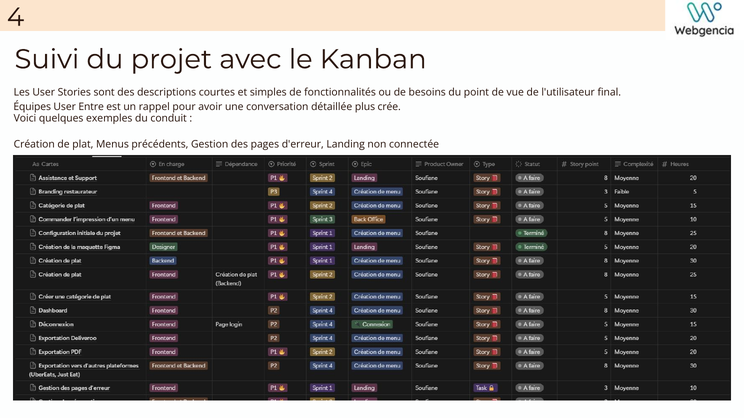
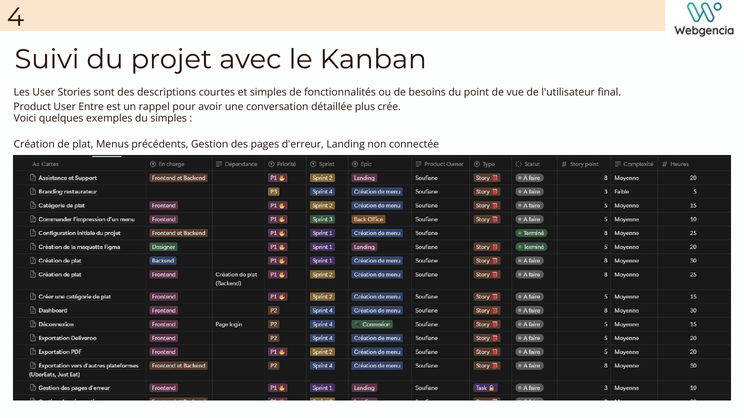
Équipes: Équipes -> Product (32, 107)
du conduit: conduit -> simples (169, 118)
